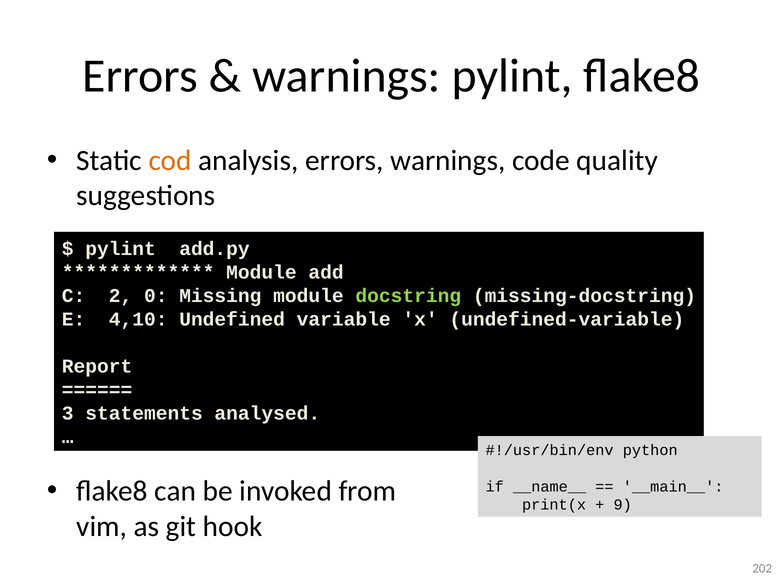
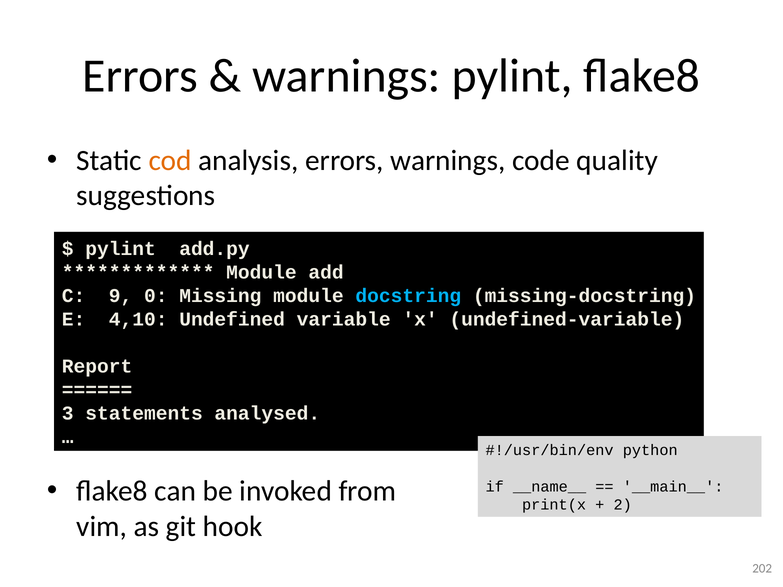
2: 2 -> 9 (121, 296)
docstring colour: light green -> light blue (408, 296)
9: 9 -> 2 (623, 505)
